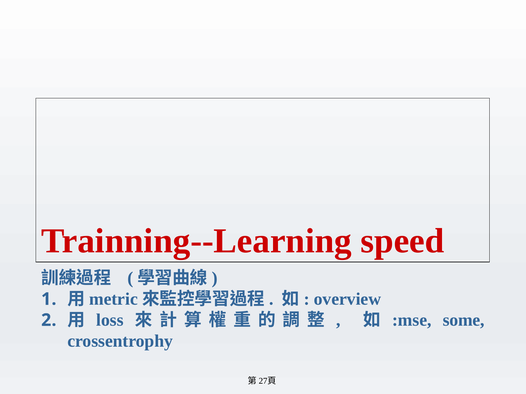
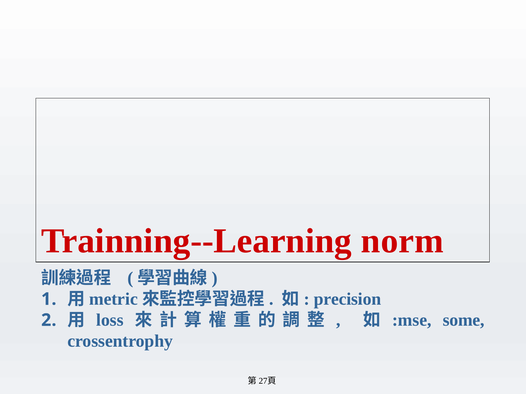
speed: speed -> norm (402, 241)
overview: overview -> precision (347, 299)
